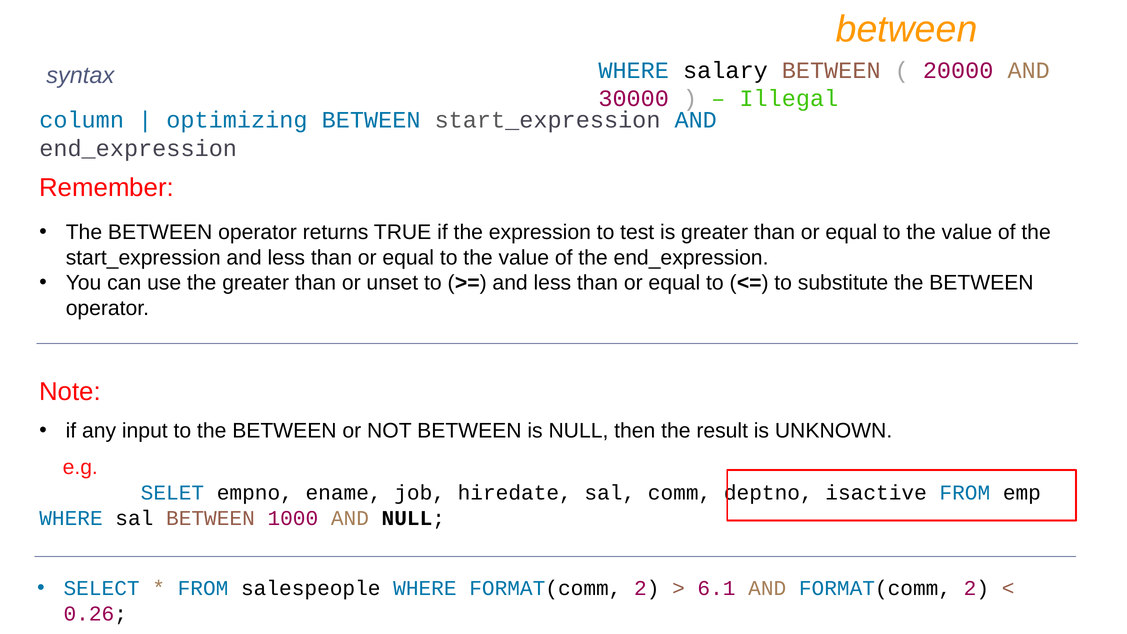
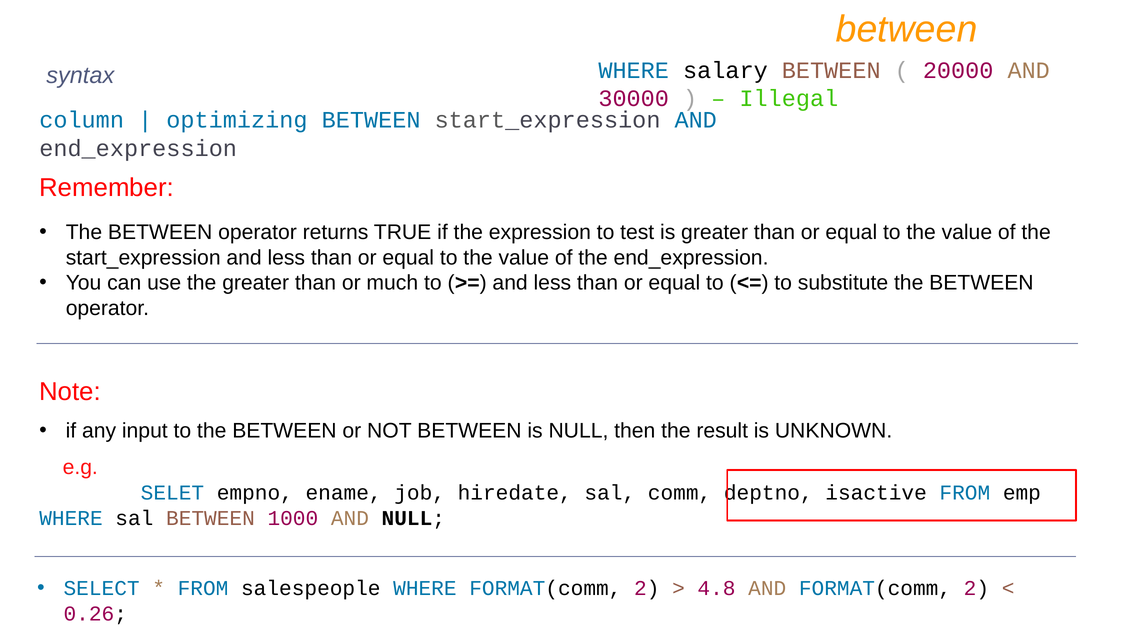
unset: unset -> much (392, 283)
6.1: 6.1 -> 4.8 (717, 588)
